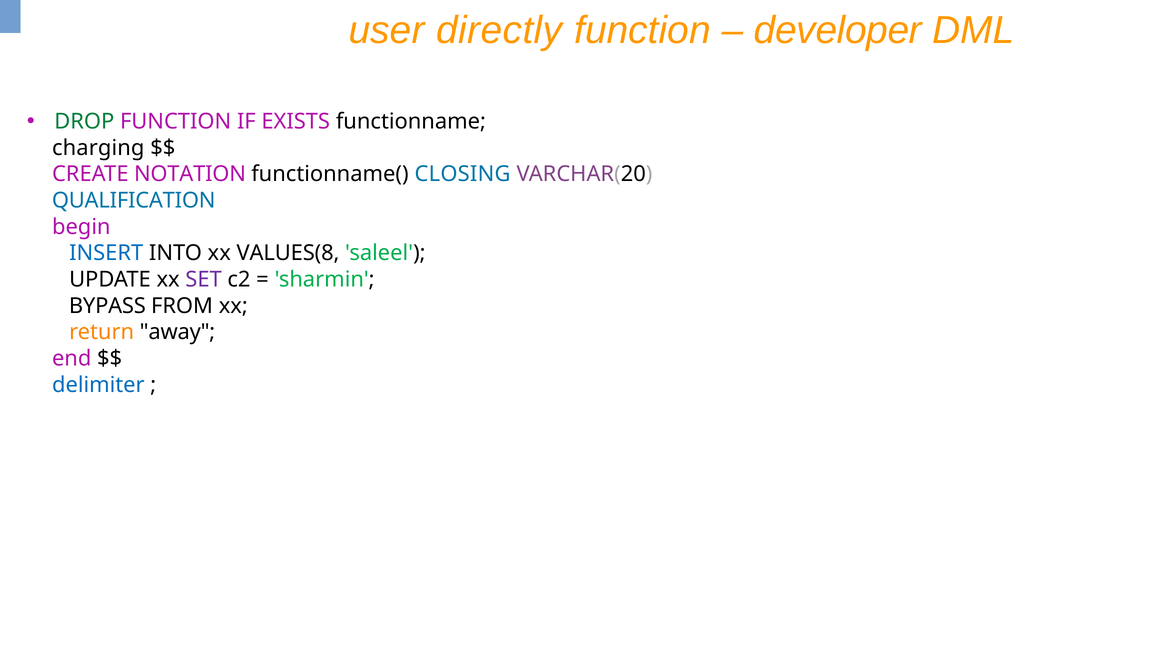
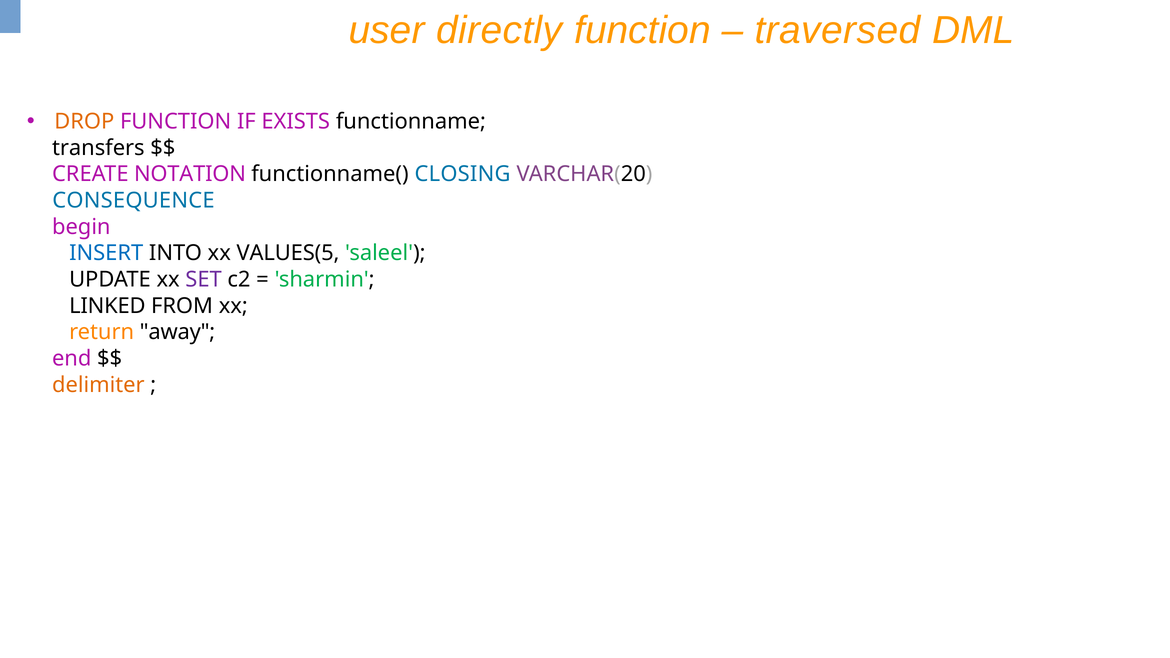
developer: developer -> traversed (838, 30)
DROP colour: green -> orange (84, 122)
charging: charging -> transfers (98, 148)
QUALIFICATION: QUALIFICATION -> CONSEQUENCE (133, 201)
VALUES(8: VALUES(8 -> VALUES(5 (288, 253)
BYPASS: BYPASS -> LINKED (107, 306)
delimiter colour: blue -> orange (98, 385)
